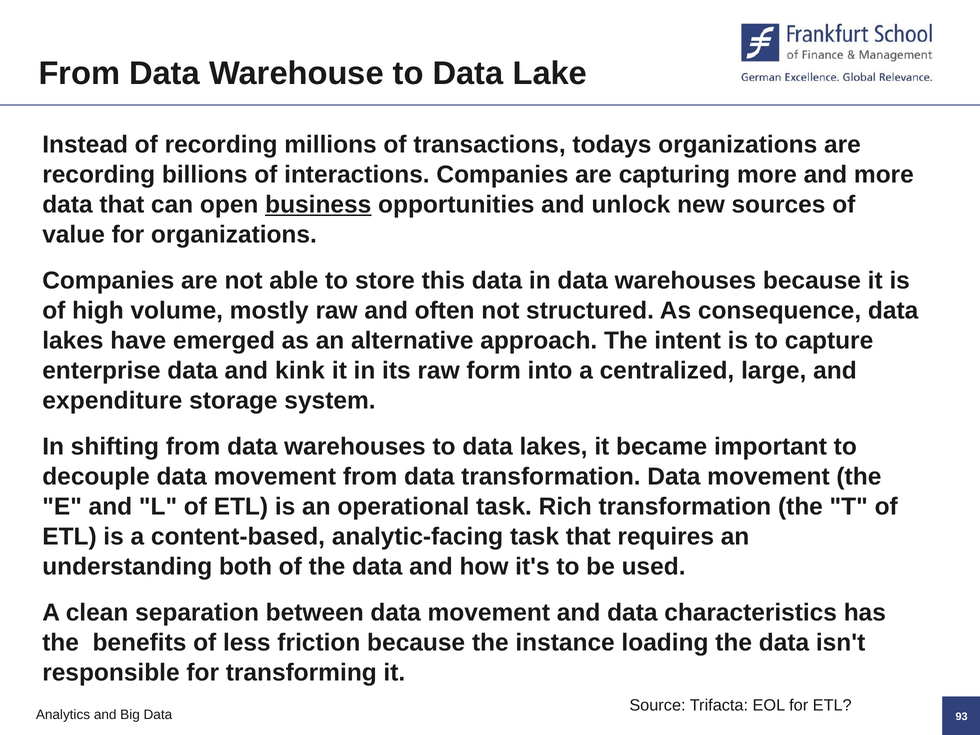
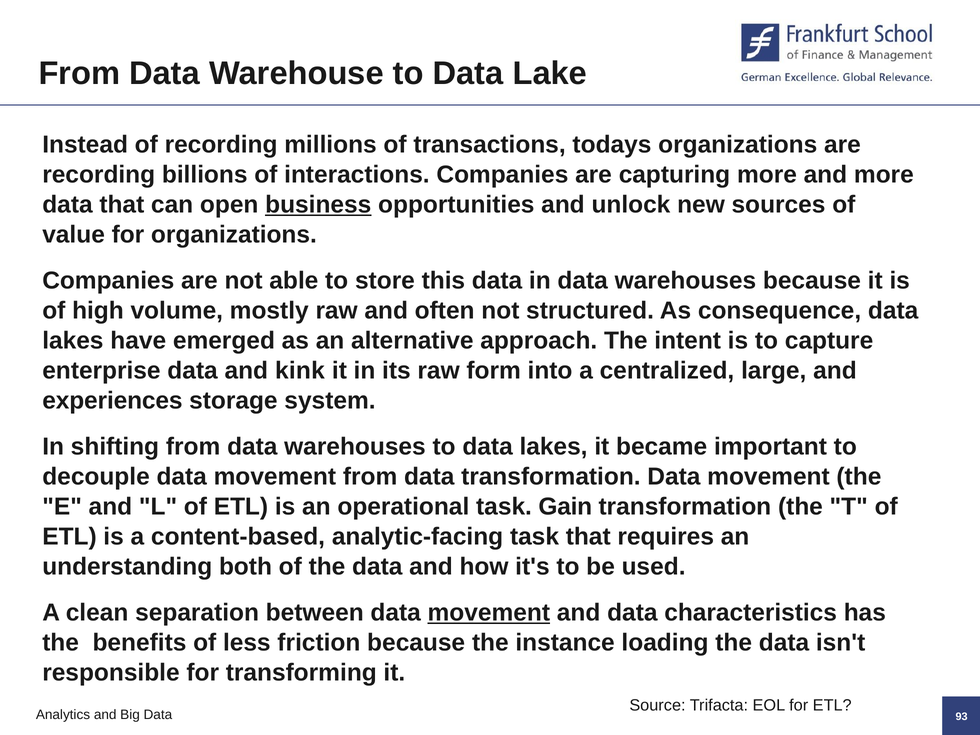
expenditure: expenditure -> experiences (112, 401)
Rich: Rich -> Gain (565, 507)
movement underline: none -> present (489, 613)
